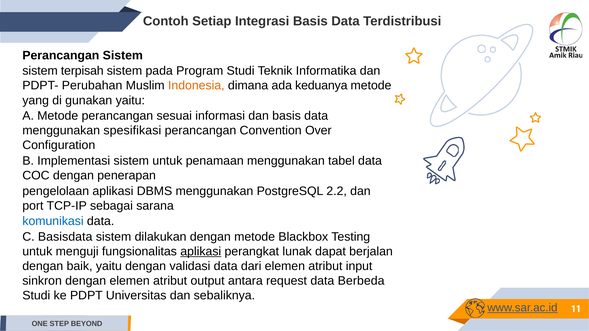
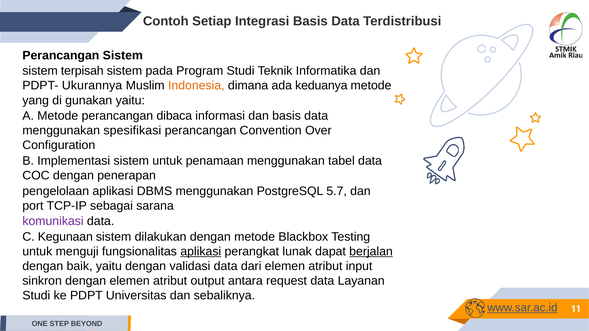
Perubahan: Perubahan -> Ukurannya (92, 86)
sesuai: sesuai -> dibaca (174, 116)
2.2: 2.2 -> 5.7 (337, 191)
komunikasi colour: blue -> purple (53, 221)
Basisdata: Basisdata -> Kegunaan (65, 237)
berjalan underline: none -> present (371, 252)
Berbeda: Berbeda -> Layanan (361, 281)
